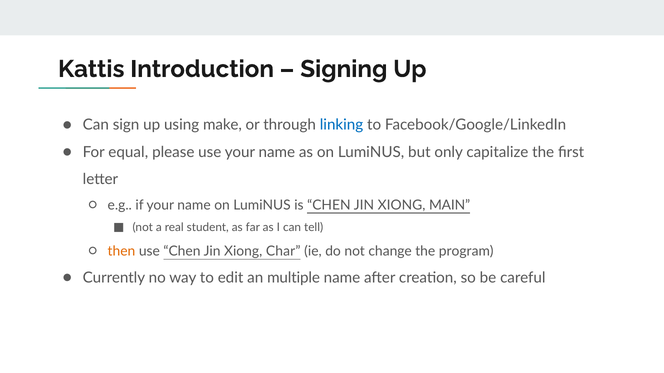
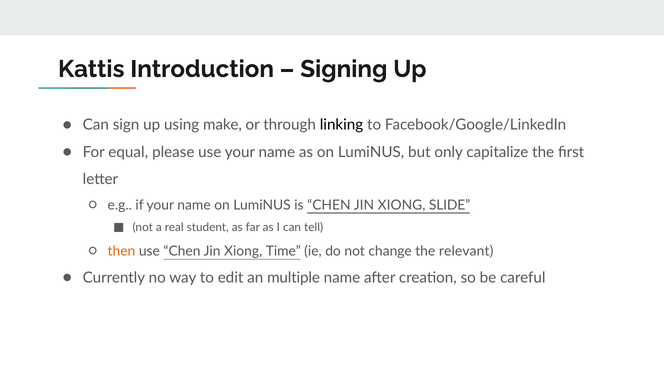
linking colour: blue -> black (342, 125)
MAIN: MAIN -> SLIDE (450, 205)
Char: Char -> Time (283, 251)
program: program -> relevant (466, 251)
